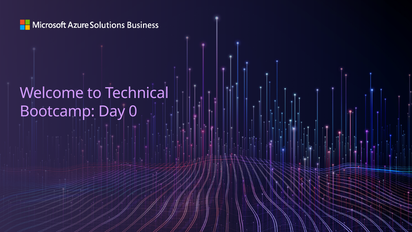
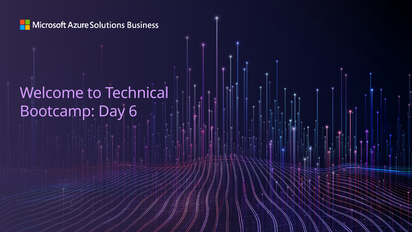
0: 0 -> 6 (133, 111)
